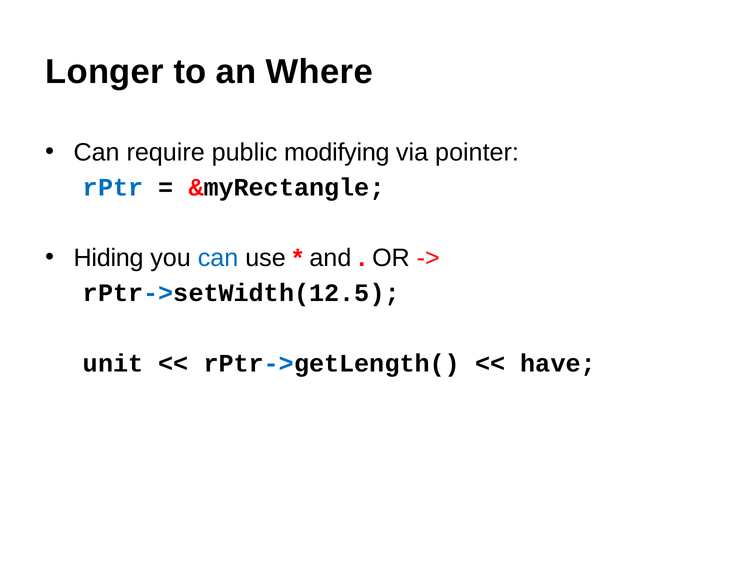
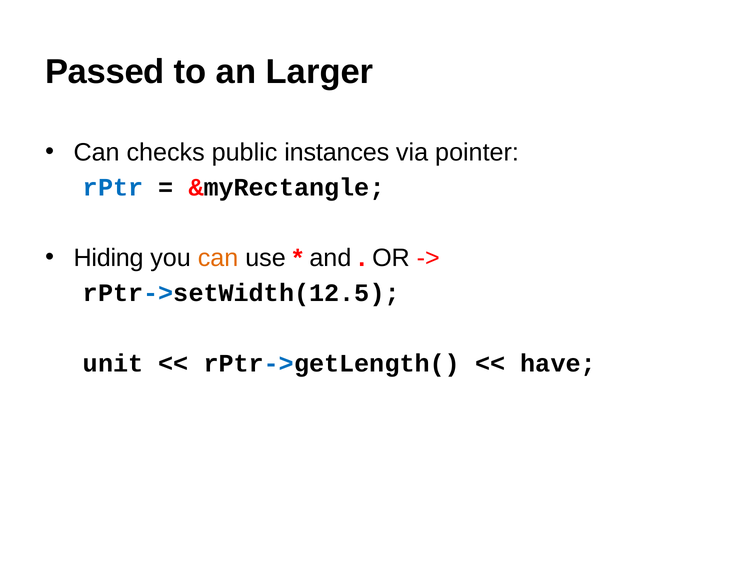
Longer: Longer -> Passed (105, 72)
Where: Where -> Larger (320, 72)
require: require -> checks (166, 153)
modifying: modifying -> instances (337, 153)
can colour: blue -> orange (218, 258)
